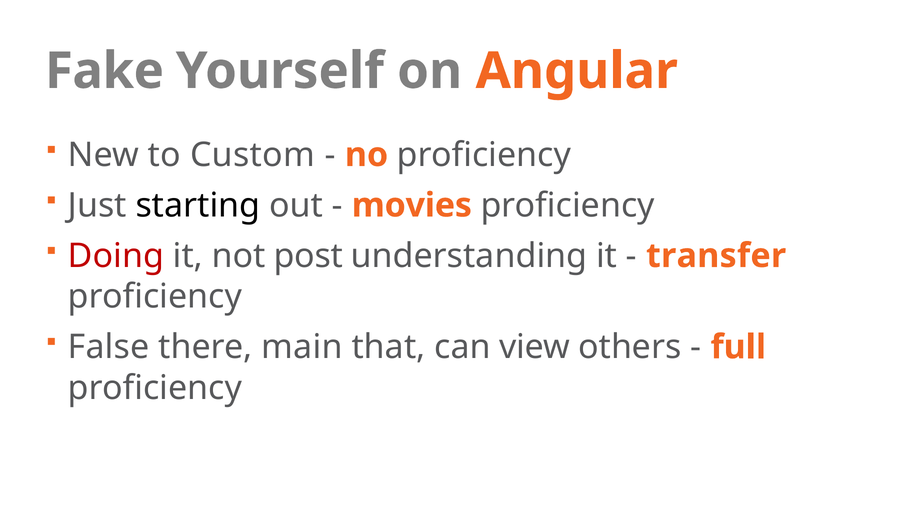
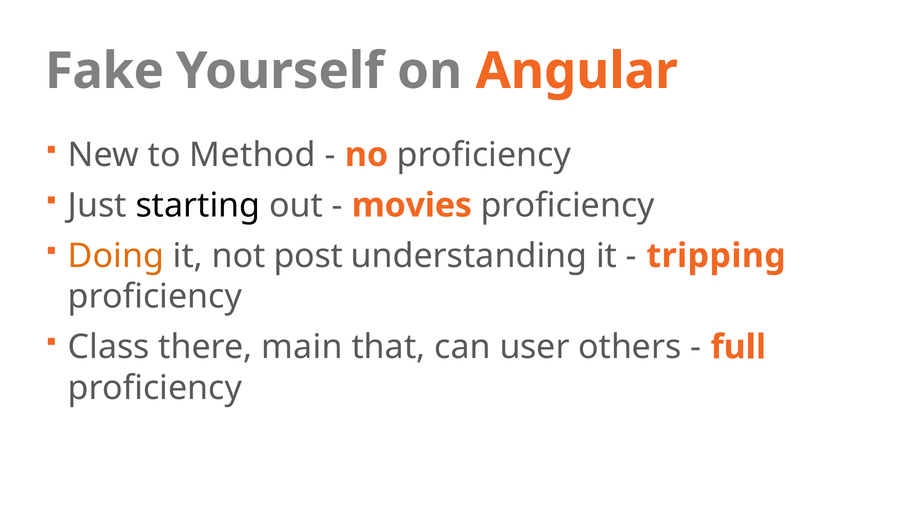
Custom: Custom -> Method (253, 155)
Doing colour: red -> orange (116, 256)
transfer: transfer -> tripping (716, 256)
False: False -> Class (109, 347)
view: view -> user (535, 347)
